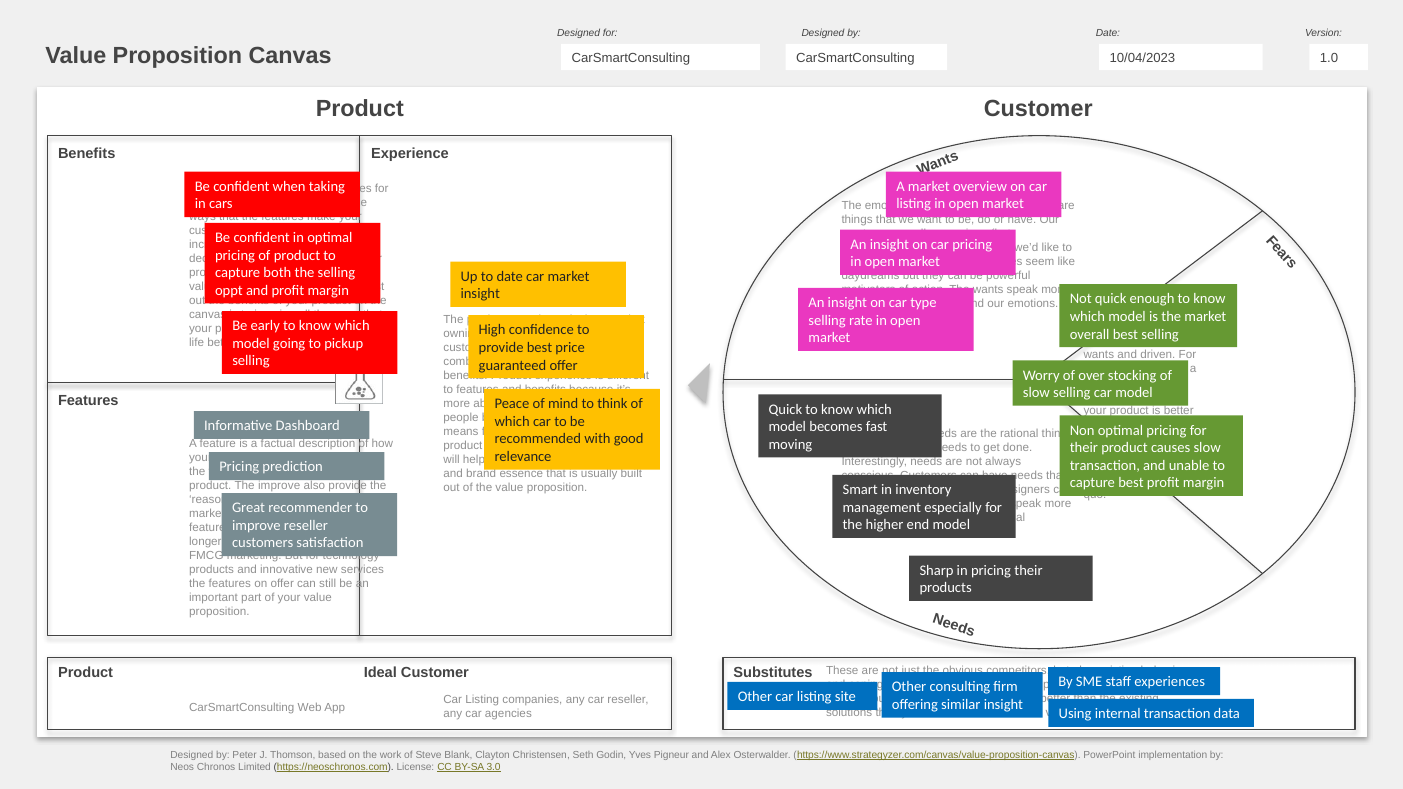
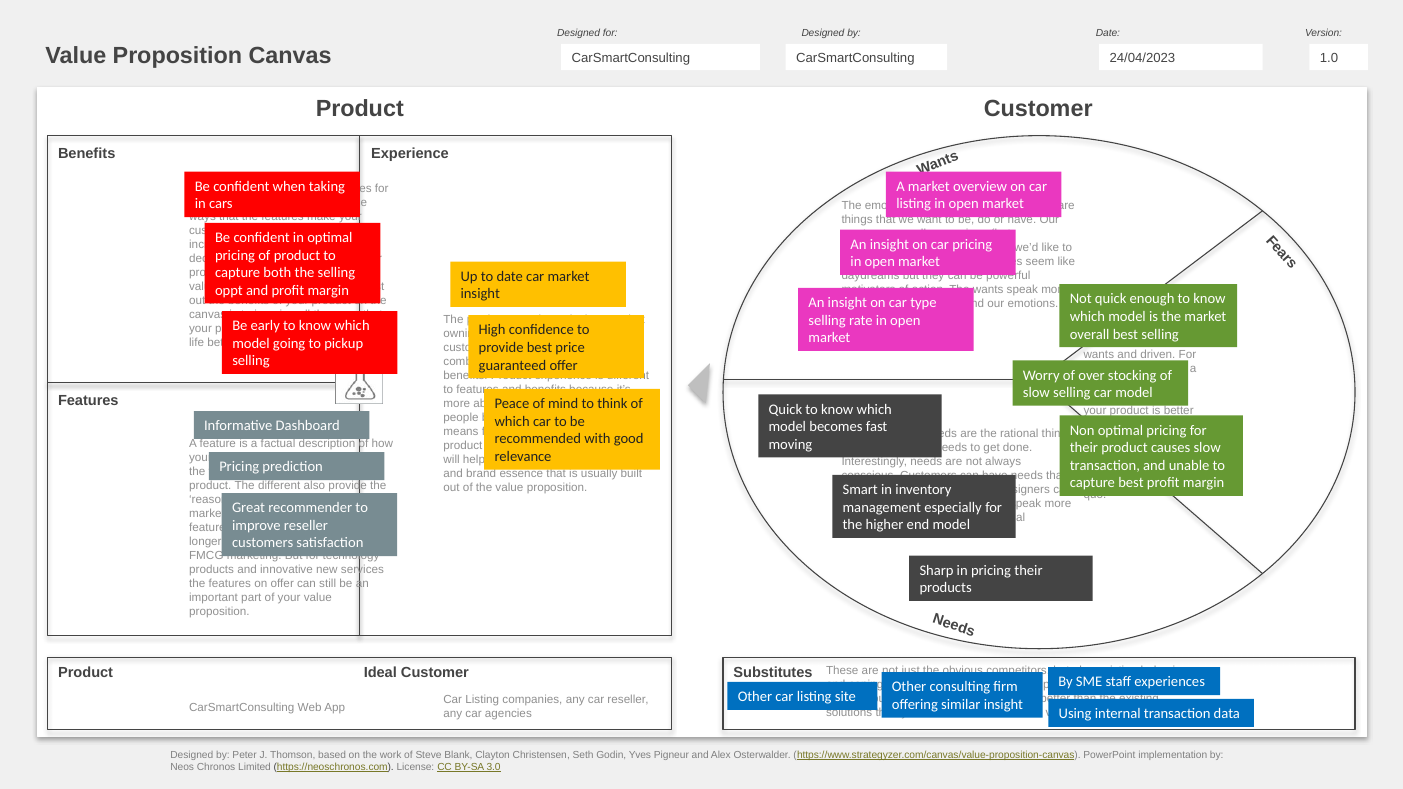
10/04/2023: 10/04/2023 -> 24/04/2023 (1142, 58)
The improve: improve -> different (279, 486)
